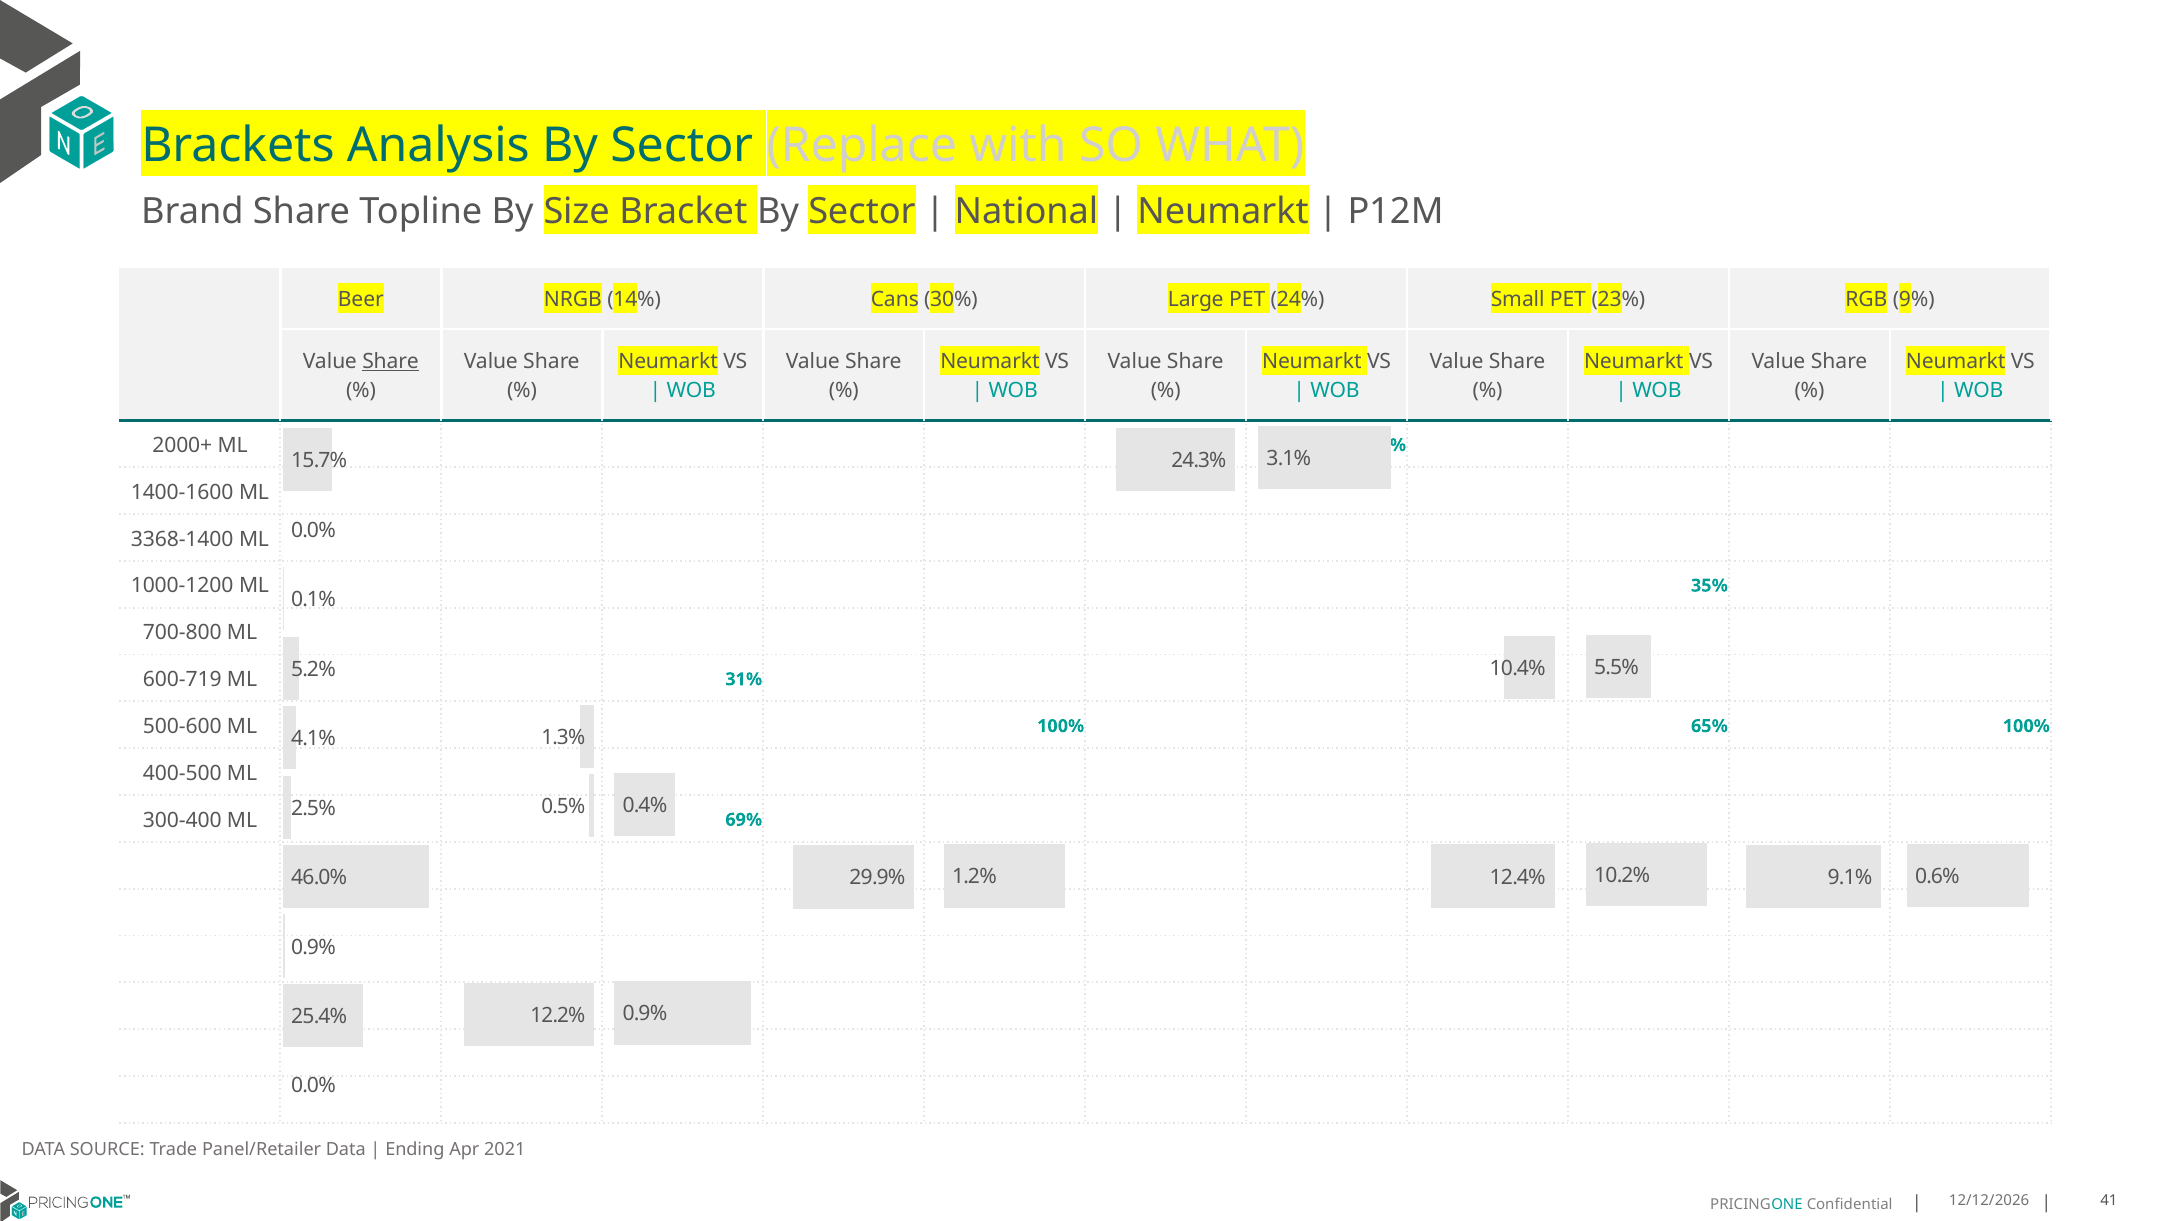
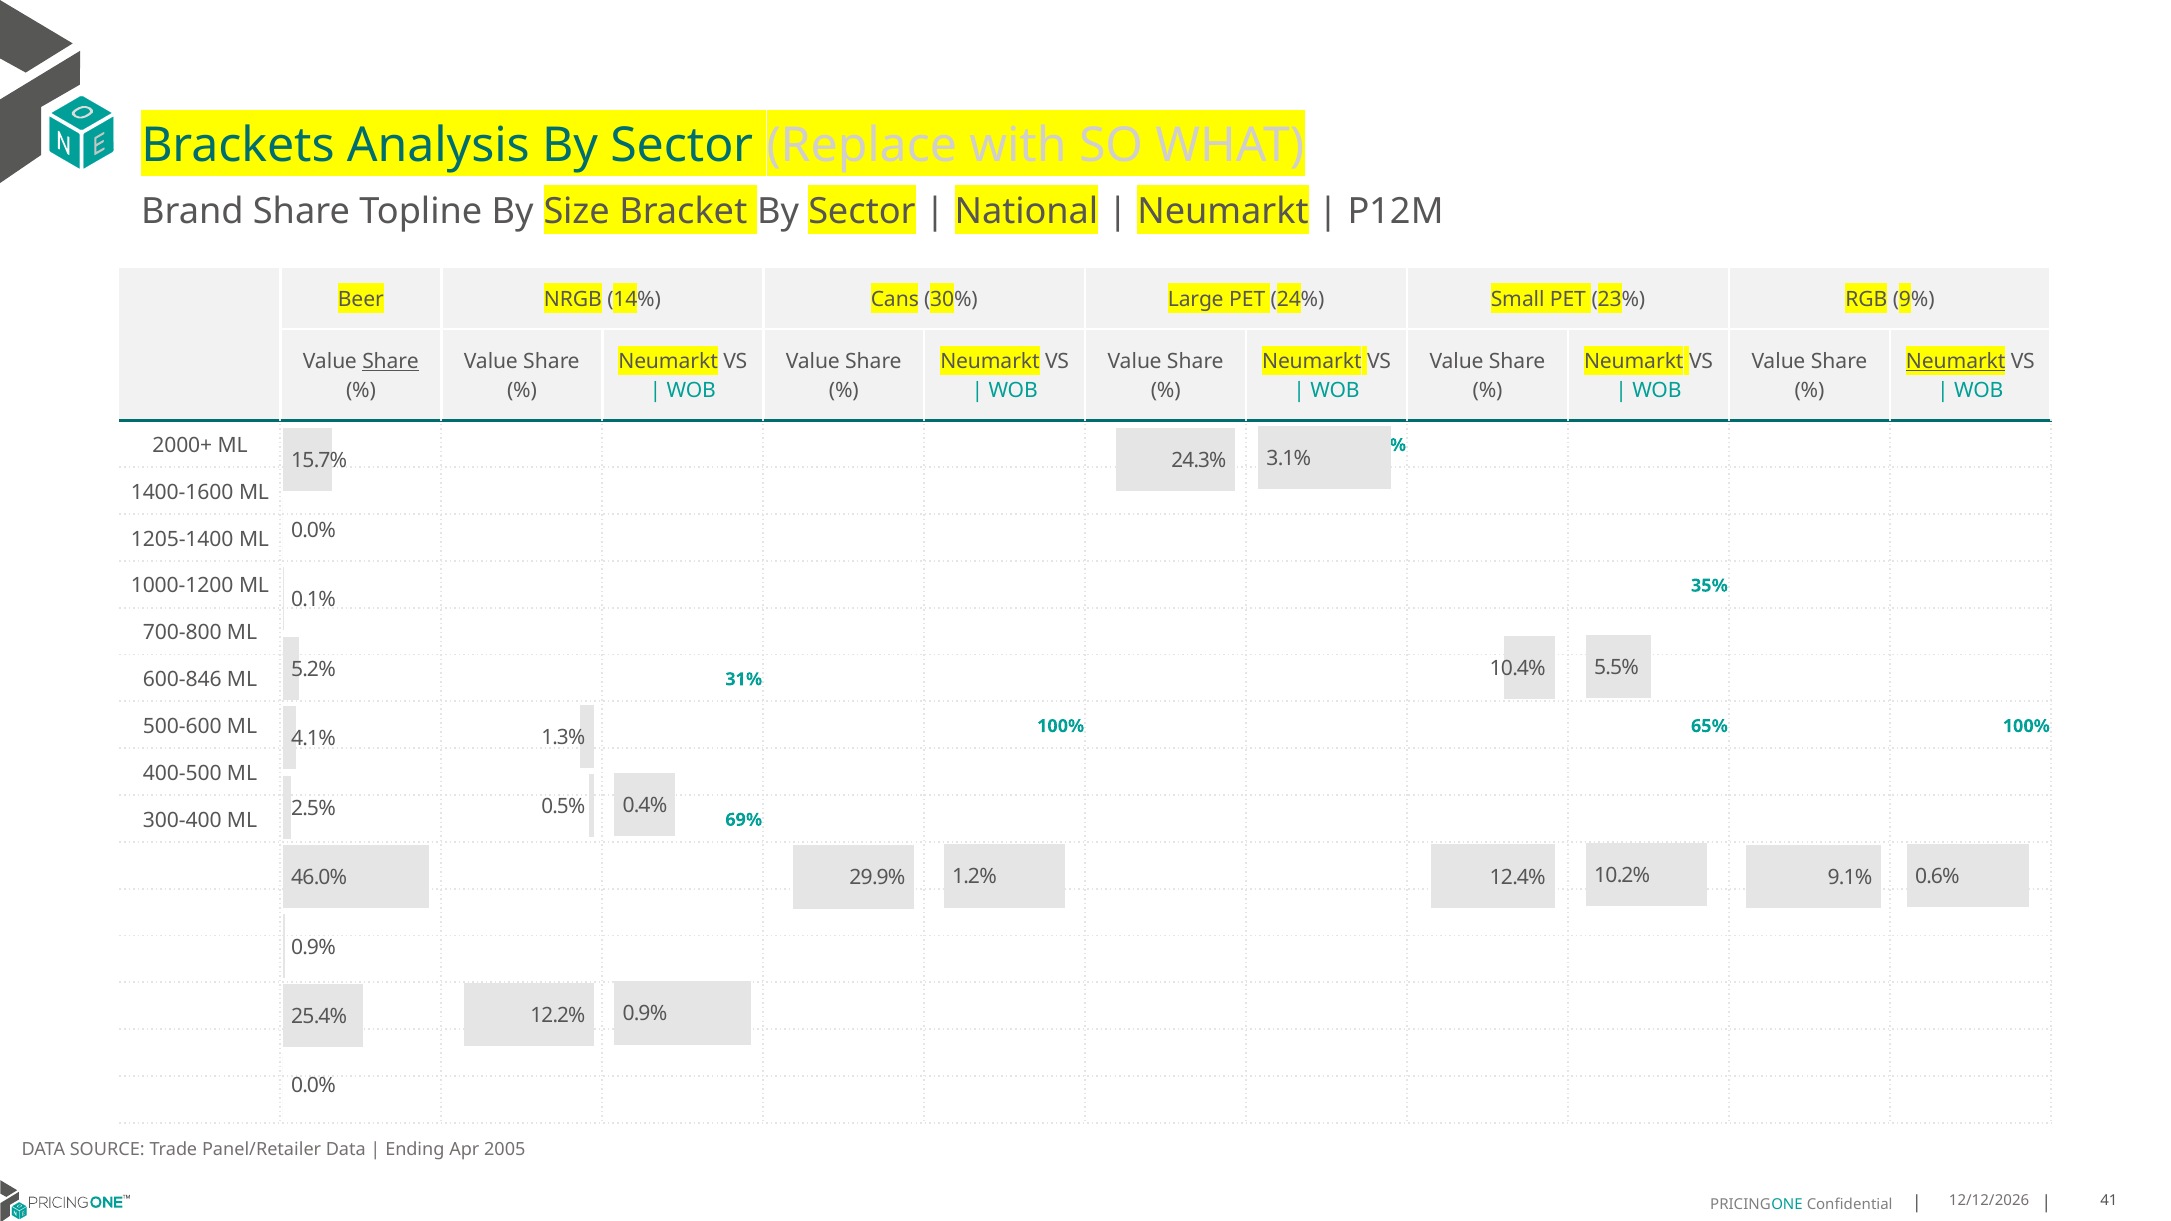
Neumarkt underline: none -> present (1956, 362)
3368-1400: 3368-1400 -> 1205-1400 (182, 539)
600-719: 600-719 -> 600-846 (182, 680)
2021: 2021 -> 2005 (505, 1150)
